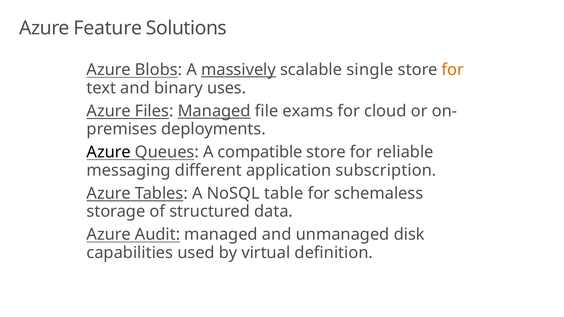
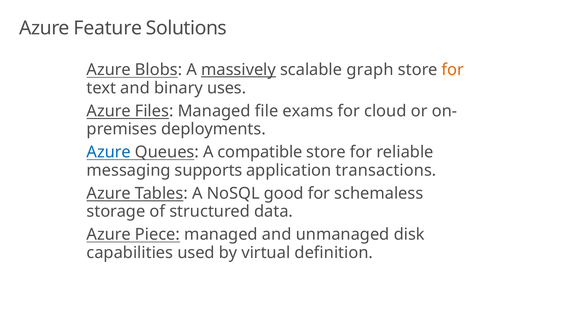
single: single -> graph (370, 70)
Managed underline: present -> none (214, 111)
Azure colour: black -> blue (109, 152)
different: different -> supports (208, 171)
subscription: subscription -> transactions (386, 171)
table: table -> good (284, 193)
Audit: Audit -> Piece (157, 235)
